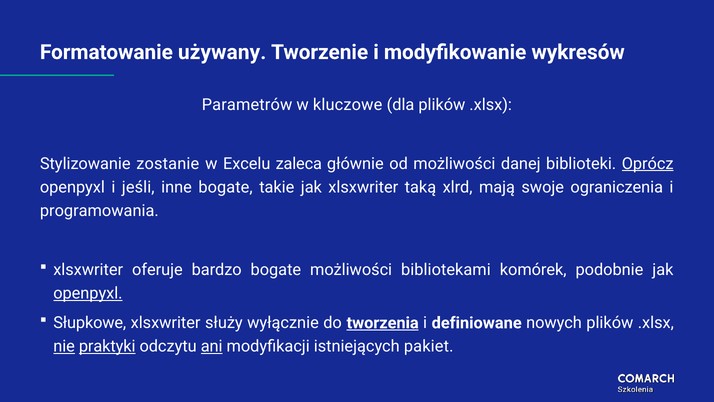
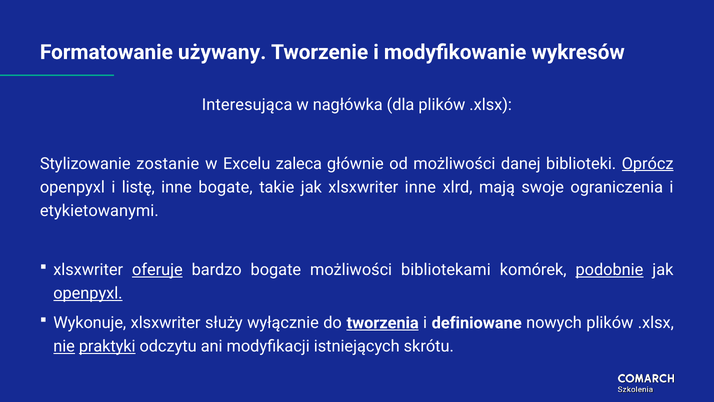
Parametrów: Parametrów -> Interesująca (247, 105)
kluczowe: kluczowe -> nagłówka (348, 105)
jeśli: jeśli -> listę (138, 187)
xlsxwriter taką: taką -> inne (420, 187)
programowania: programowania -> etykietowanymi (99, 211)
oferuje underline: none -> present (157, 270)
podobnie underline: none -> present (609, 270)
Słupkowe: Słupkowe -> Wykonuje (90, 323)
ani underline: present -> none (212, 346)
pakiet: pakiet -> skrótu (429, 346)
